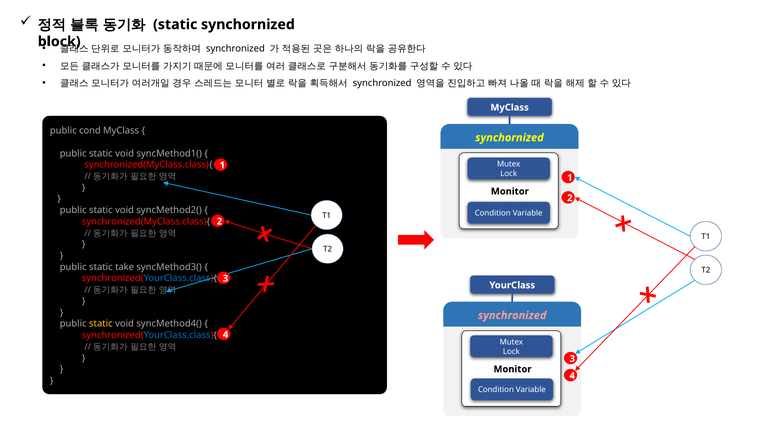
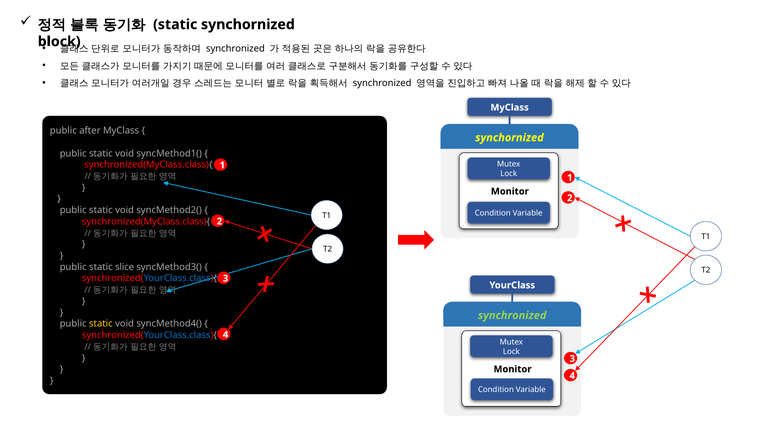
cond: cond -> after (90, 131)
take: take -> slice (125, 267)
synchronized colour: pink -> light green (512, 315)
